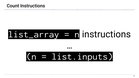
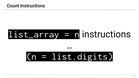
list.inputs: list.inputs -> list.digits (82, 57)
